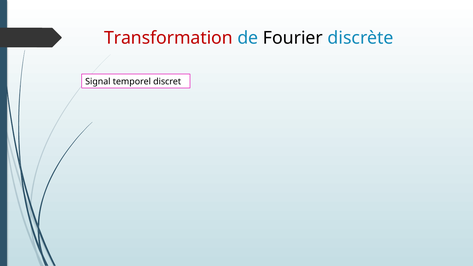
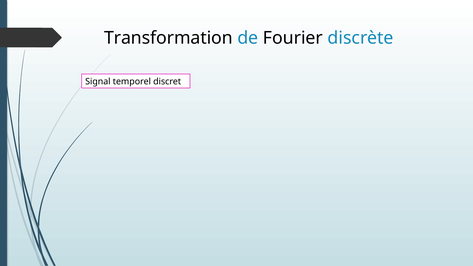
Transformation colour: red -> black (169, 38)
